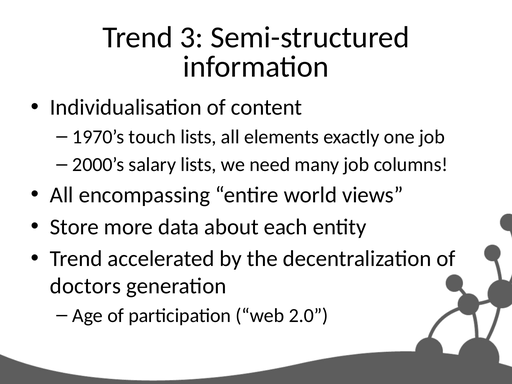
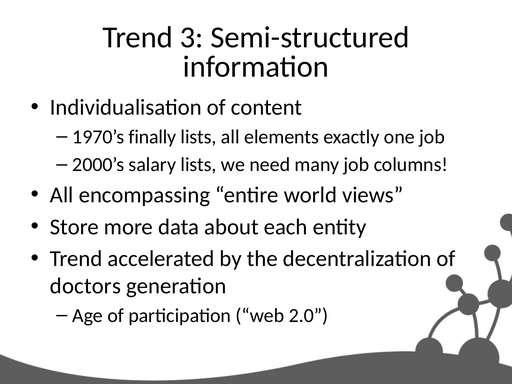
touch: touch -> finally (152, 137)
